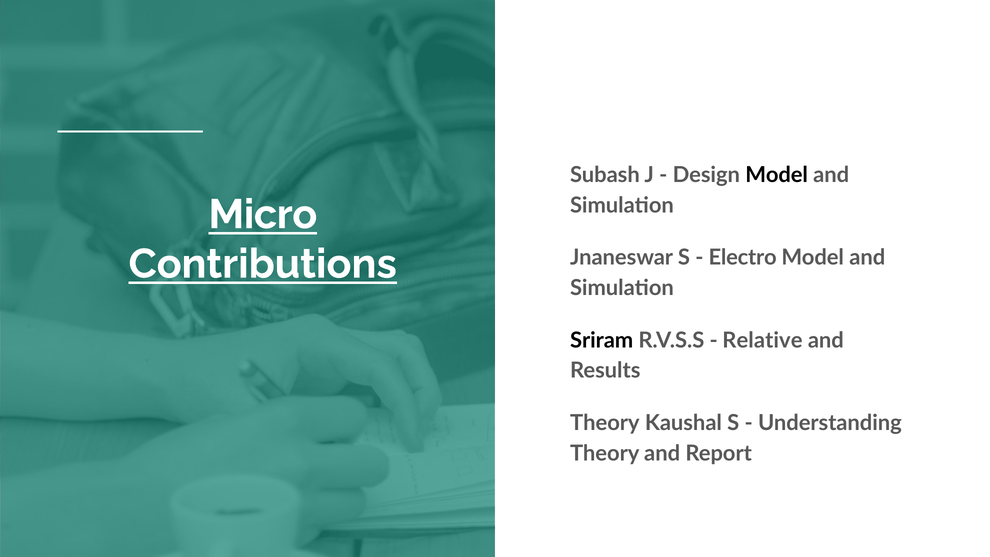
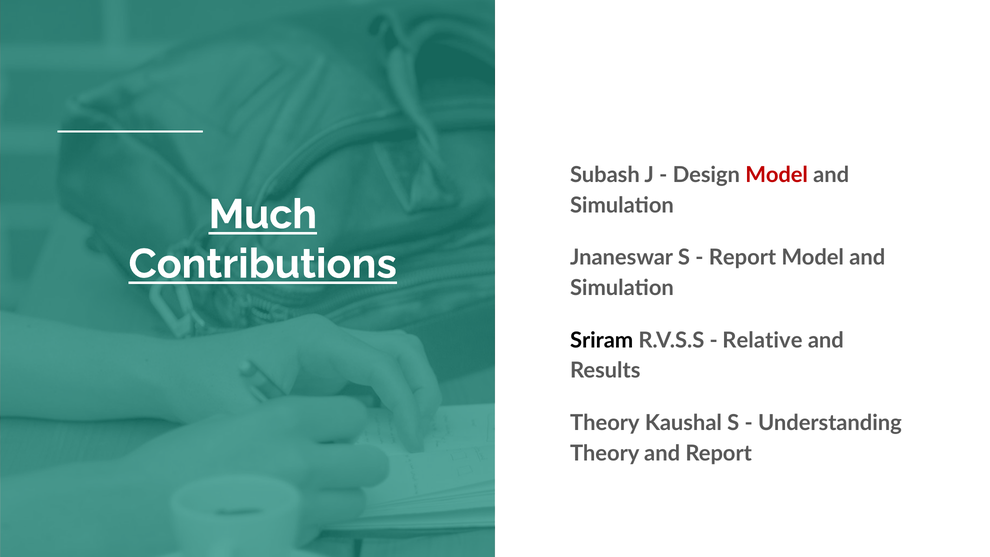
Model colour: black -> red (777, 175)
Micro: Micro -> Much (263, 214)
Electro: Electro -> Report (742, 258)
